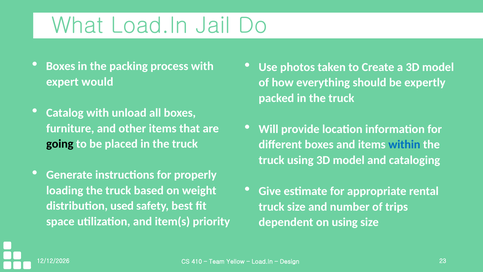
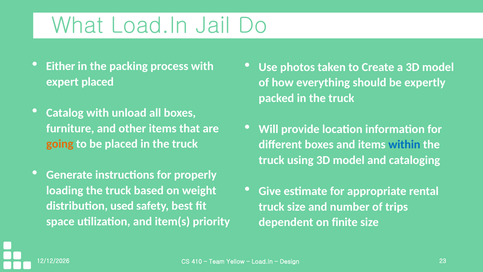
Boxes: Boxes -> Either (61, 66)
expert would: would -> placed (98, 82)
going colour: black -> orange (60, 144)
on using: using -> finite (345, 222)
